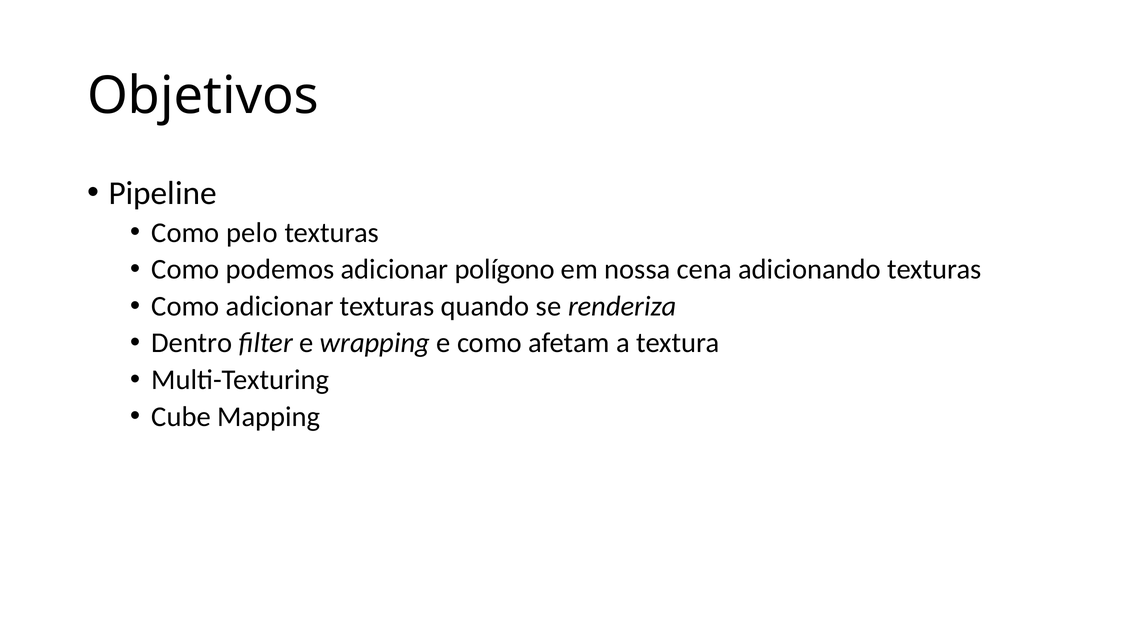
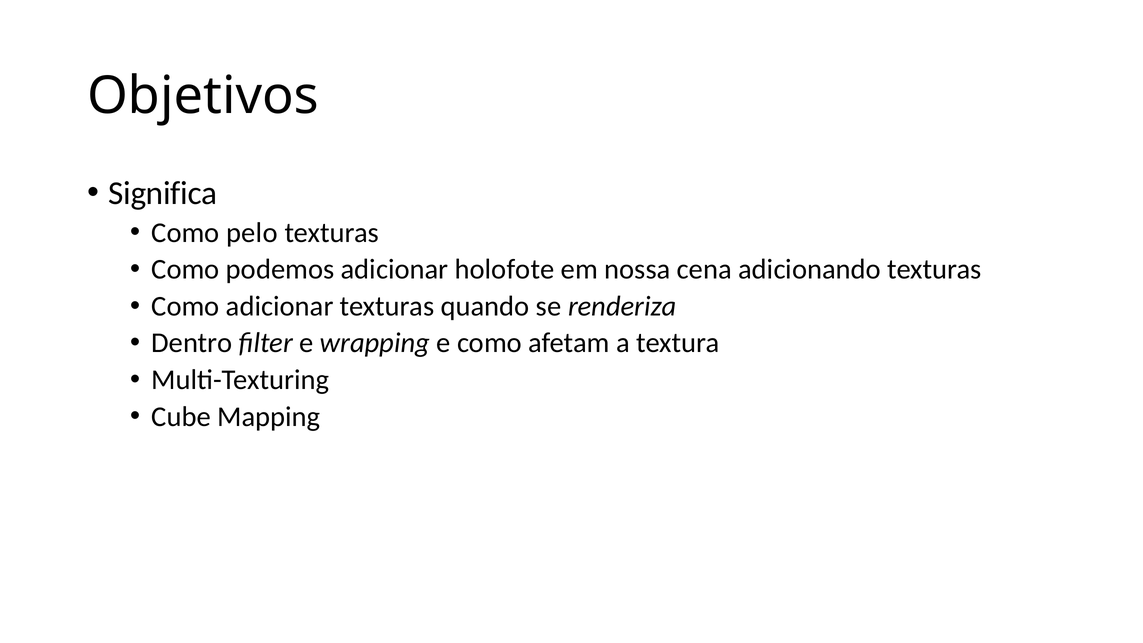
Pipeline: Pipeline -> Significa (163, 193)
polígono: polígono -> holofote (505, 269)
